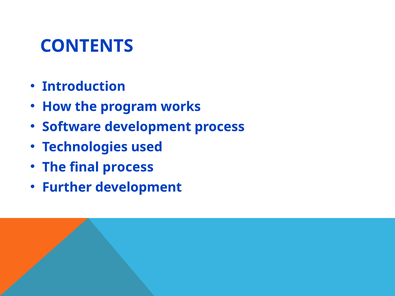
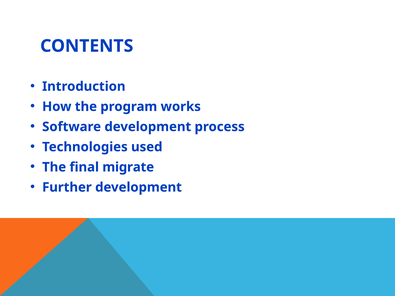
final process: process -> migrate (128, 167)
